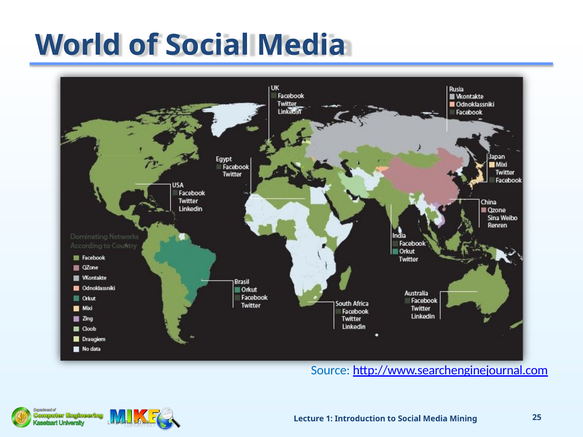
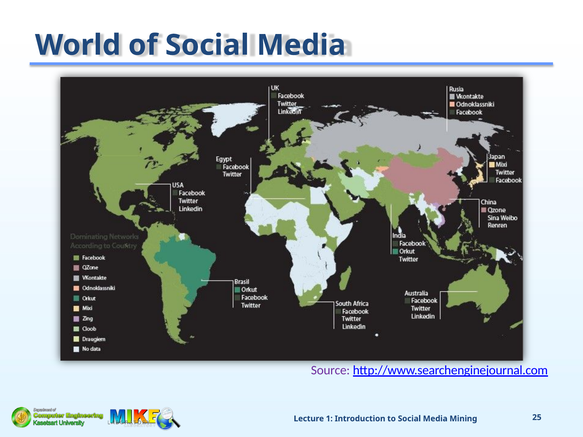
Source colour: blue -> purple (330, 371)
